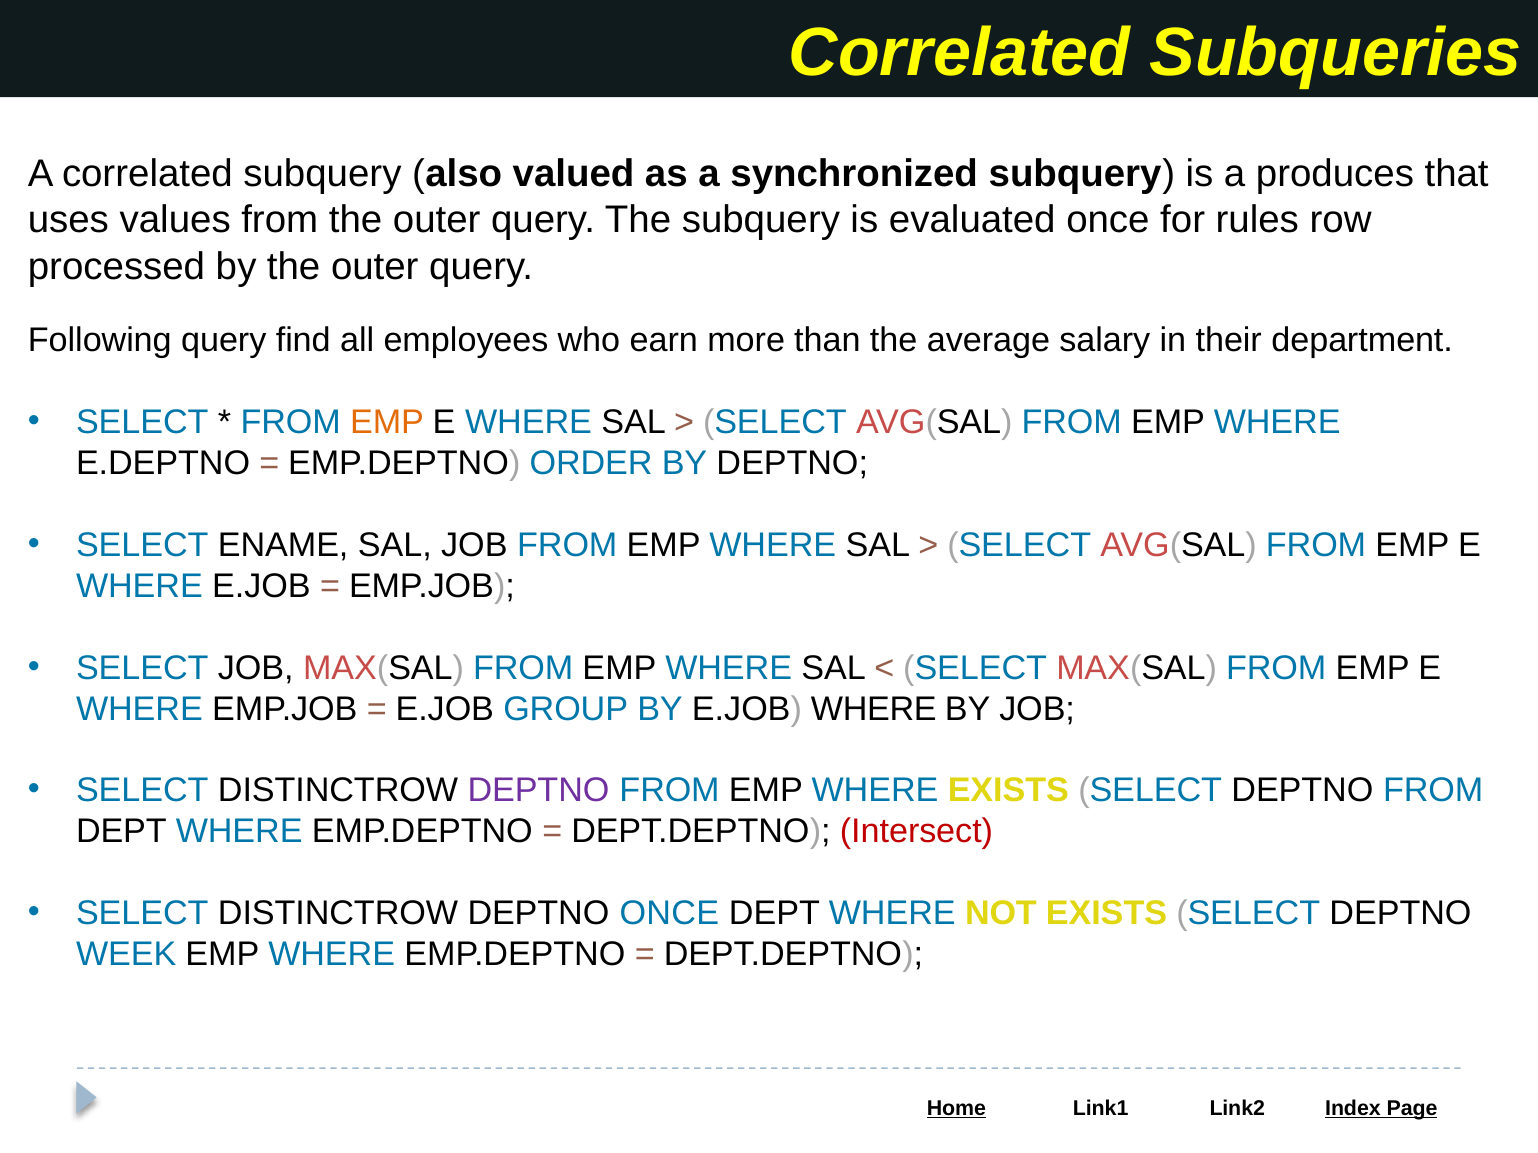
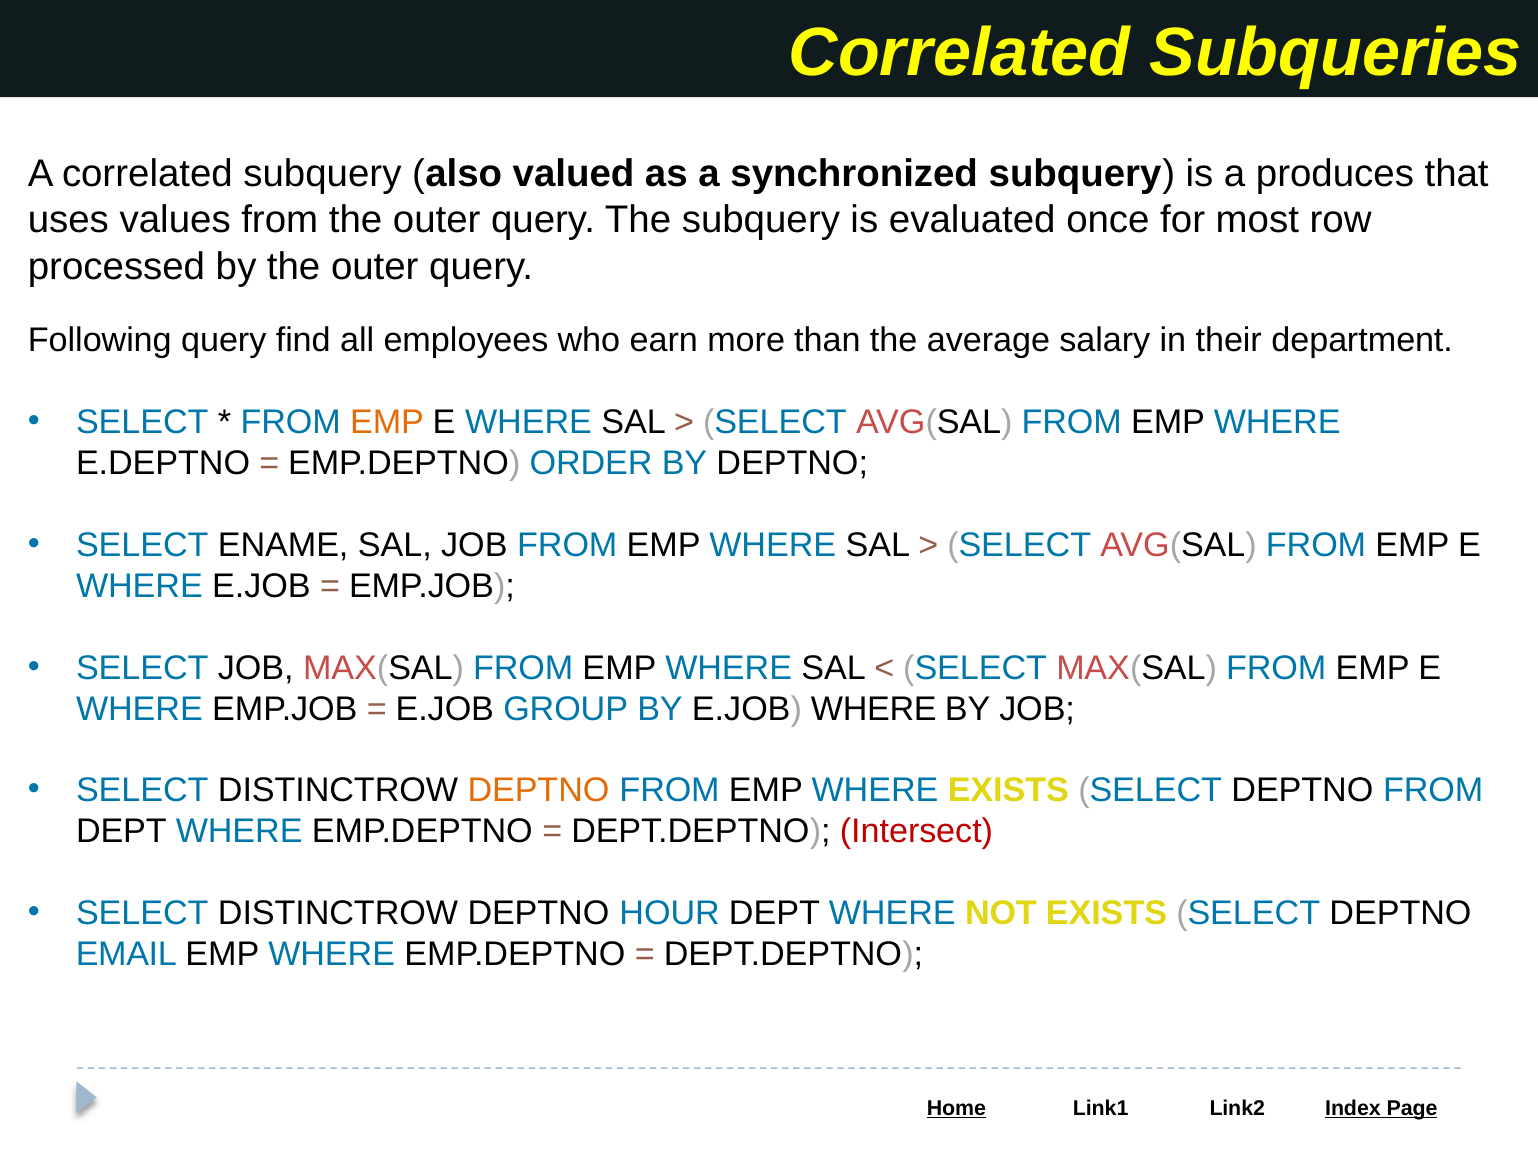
rules: rules -> most (1257, 220)
DEPTNO colour: purple -> orange (538, 791)
DEPTNO ONCE: ONCE -> HOUR (670, 914)
WEEK: WEEK -> EMAIL (126, 955)
